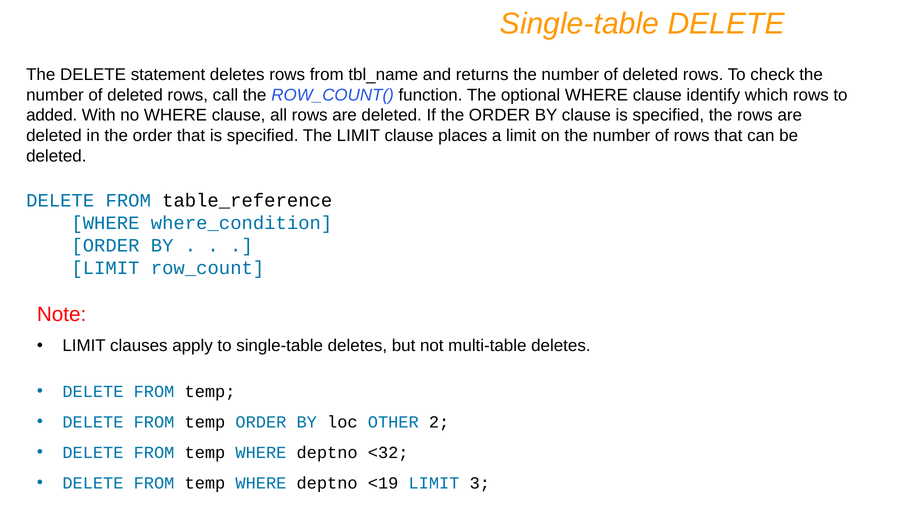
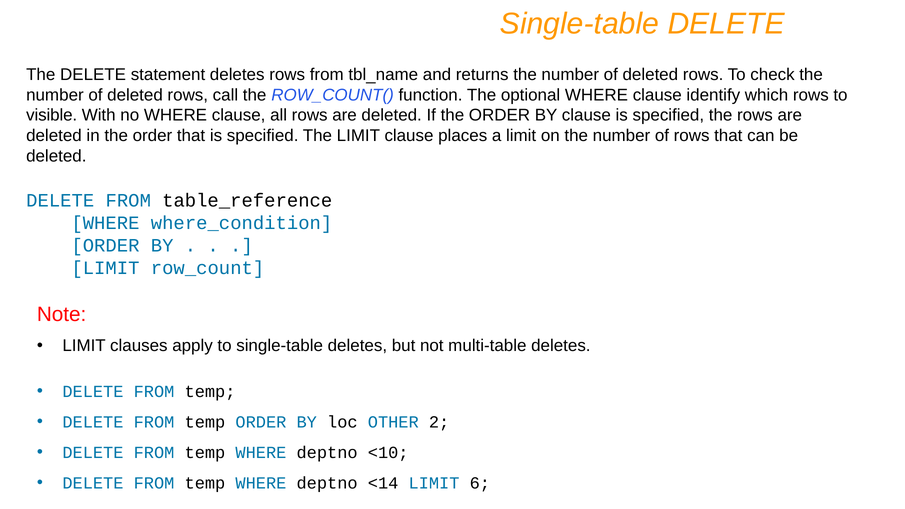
added: added -> visible (52, 115)
<32: <32 -> <10 (388, 453)
<19: <19 -> <14 (383, 483)
3: 3 -> 6 (480, 483)
